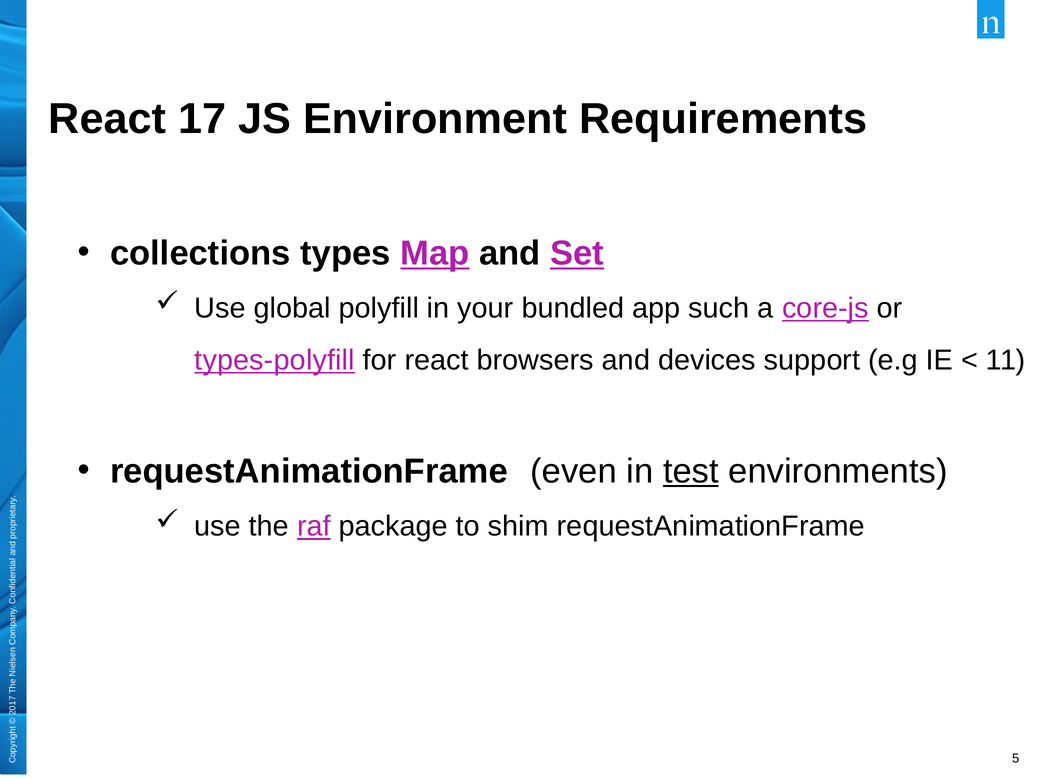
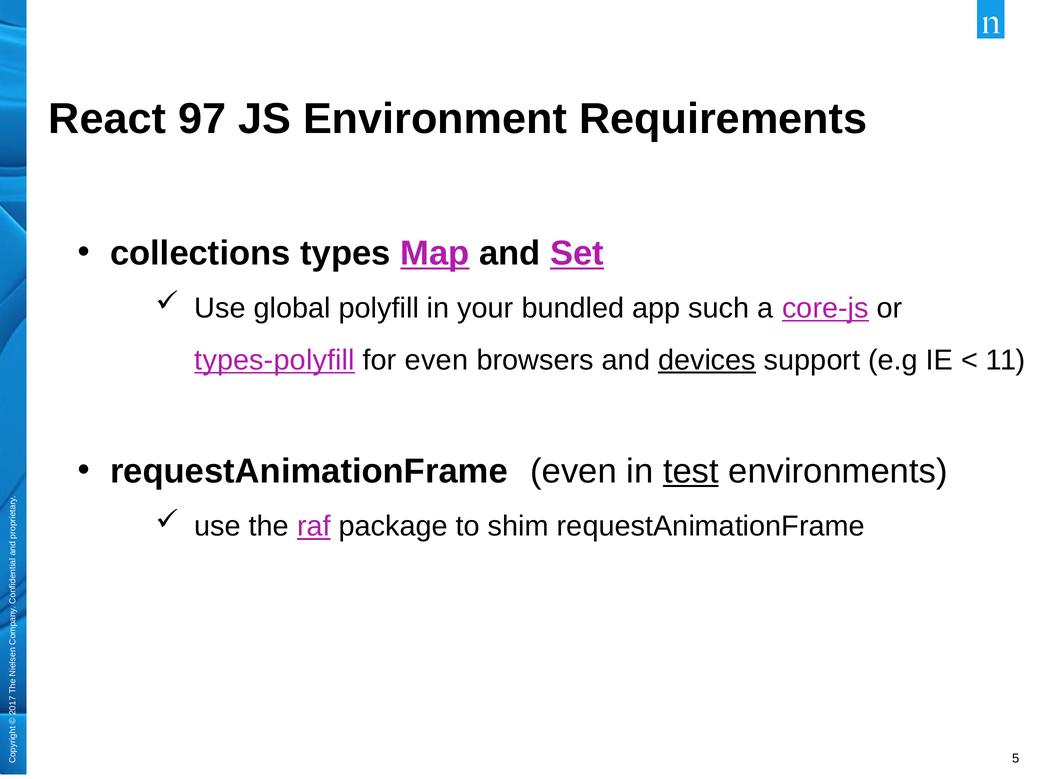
17: 17 -> 97 (202, 119)
for react: react -> even (437, 360)
devices underline: none -> present (707, 360)
